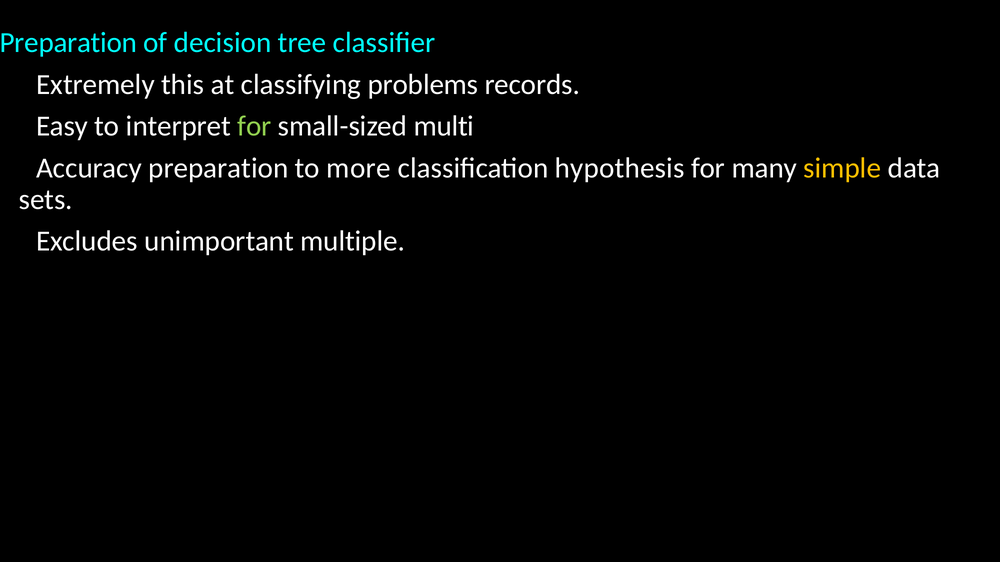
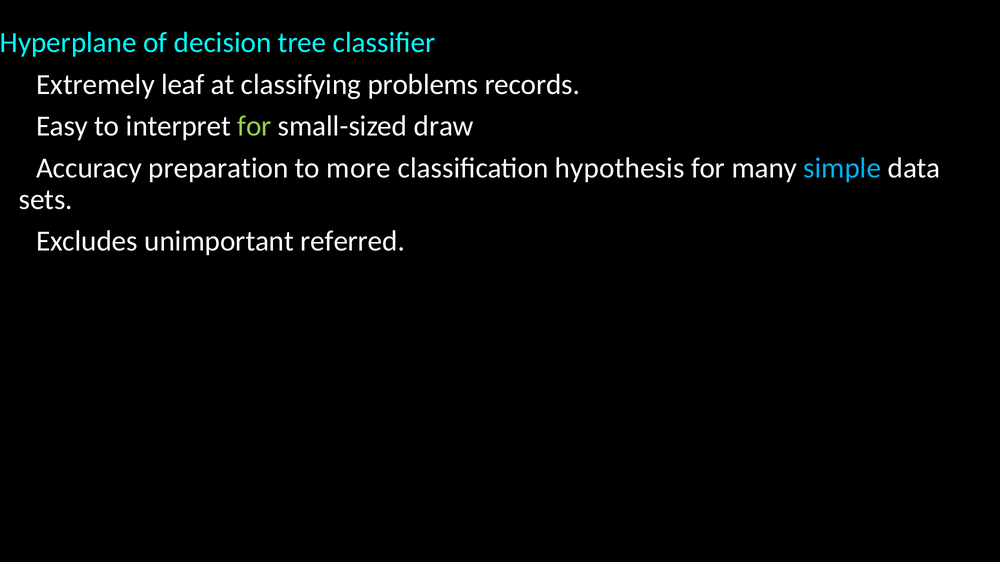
Preparation: Preparation -> Hyperplane (68, 43)
this: this -> leaf (183, 85)
multi: multi -> draw (444, 126)
simple colour: yellow -> light blue (842, 168)
multiple: multiple -> referred (353, 242)
